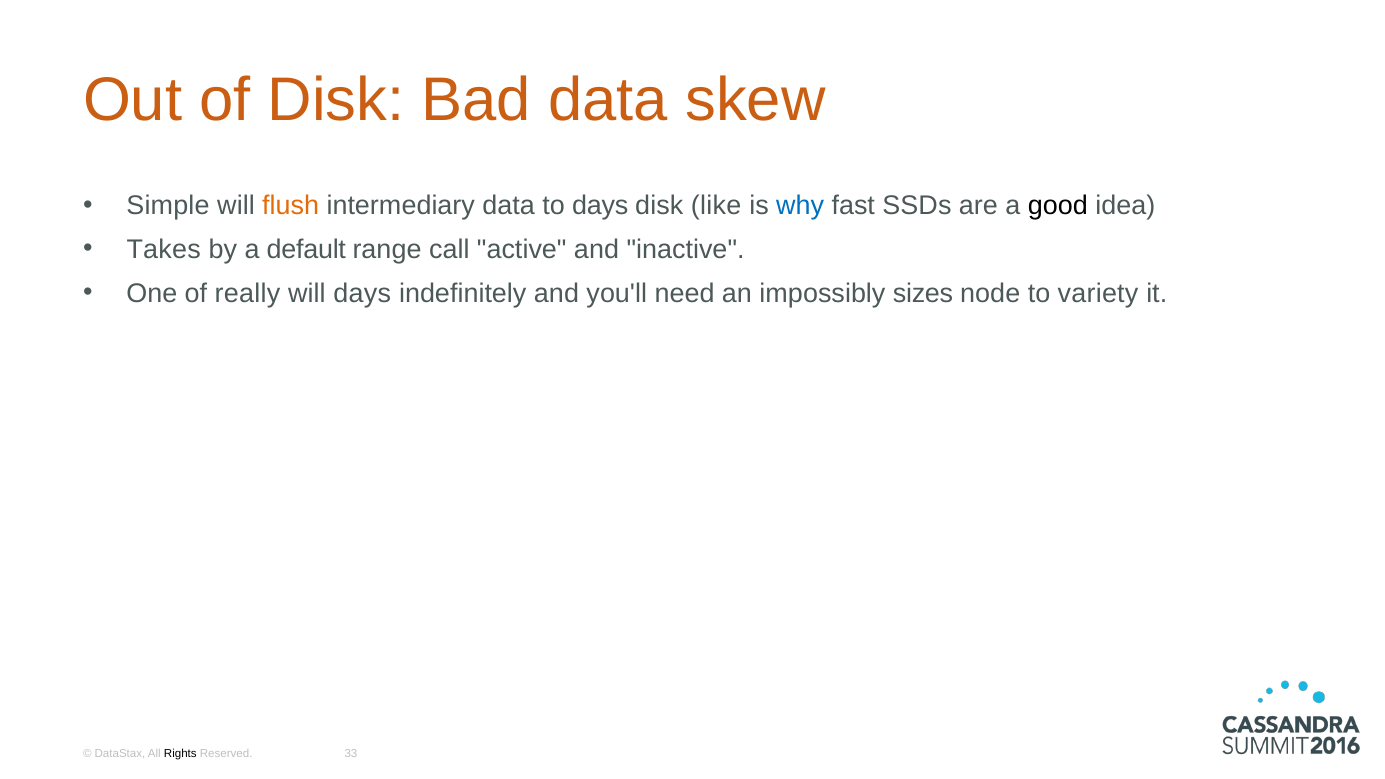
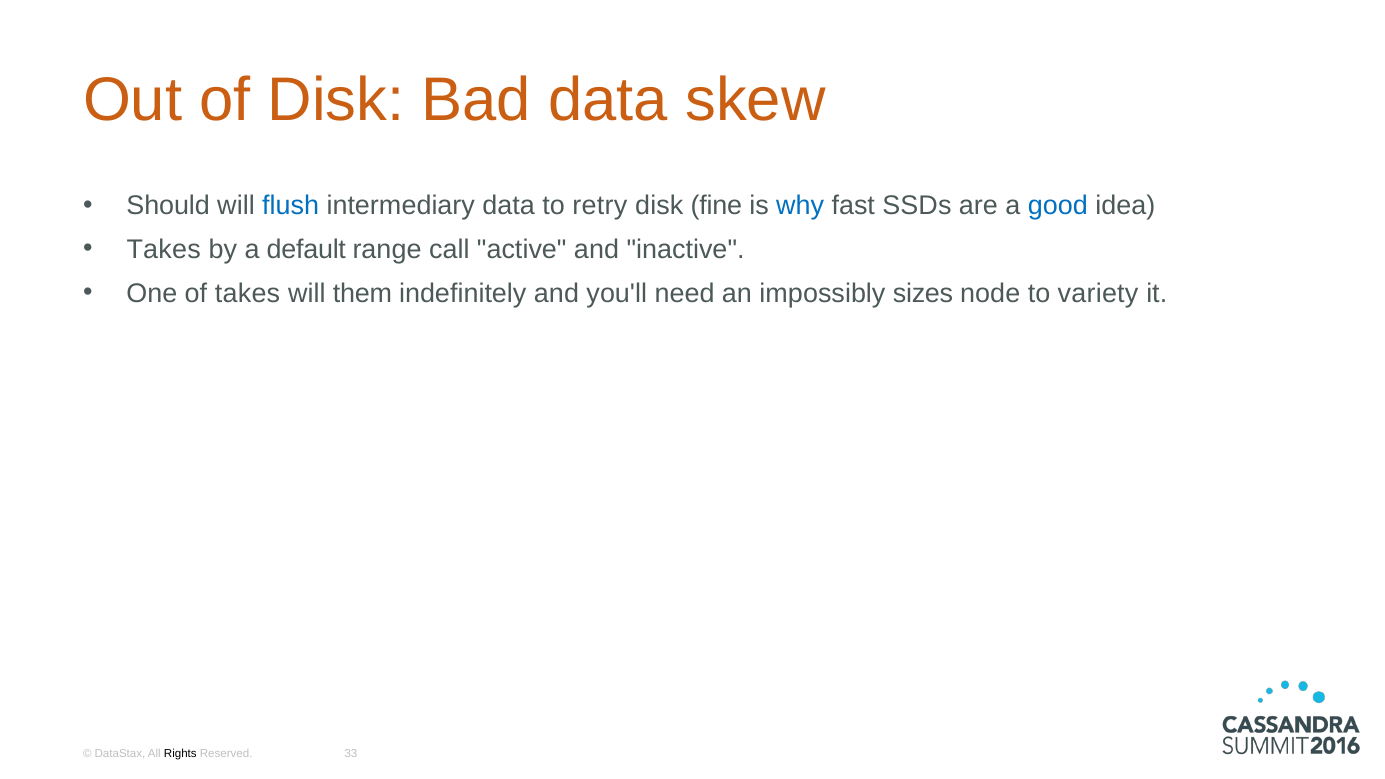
Simple: Simple -> Should (168, 206)
flush colour: orange -> blue (291, 206)
to days: days -> retry (600, 206)
like: like -> fine (716, 206)
good colour: black -> blue (1058, 206)
of really: really -> takes (248, 293)
will days: days -> them (362, 293)
